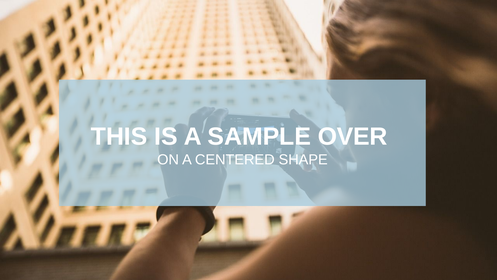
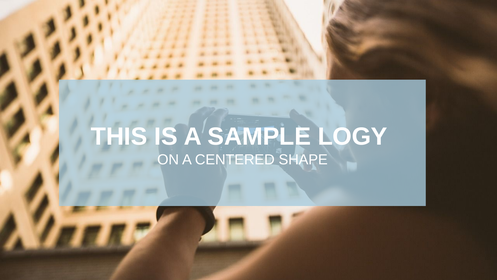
OVER: OVER -> LOGY (353, 136)
